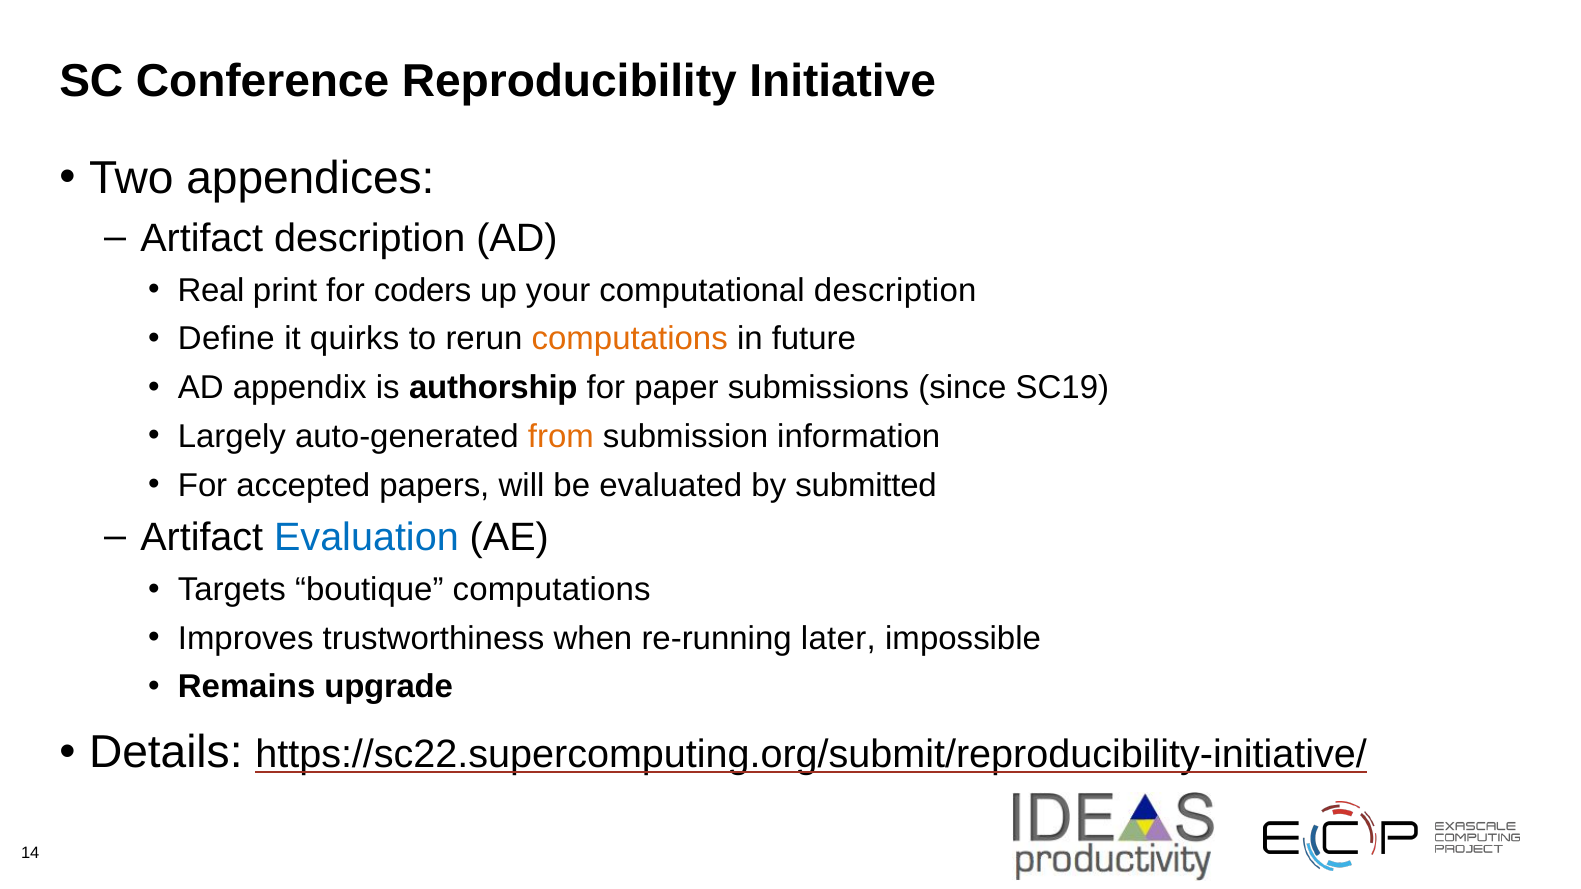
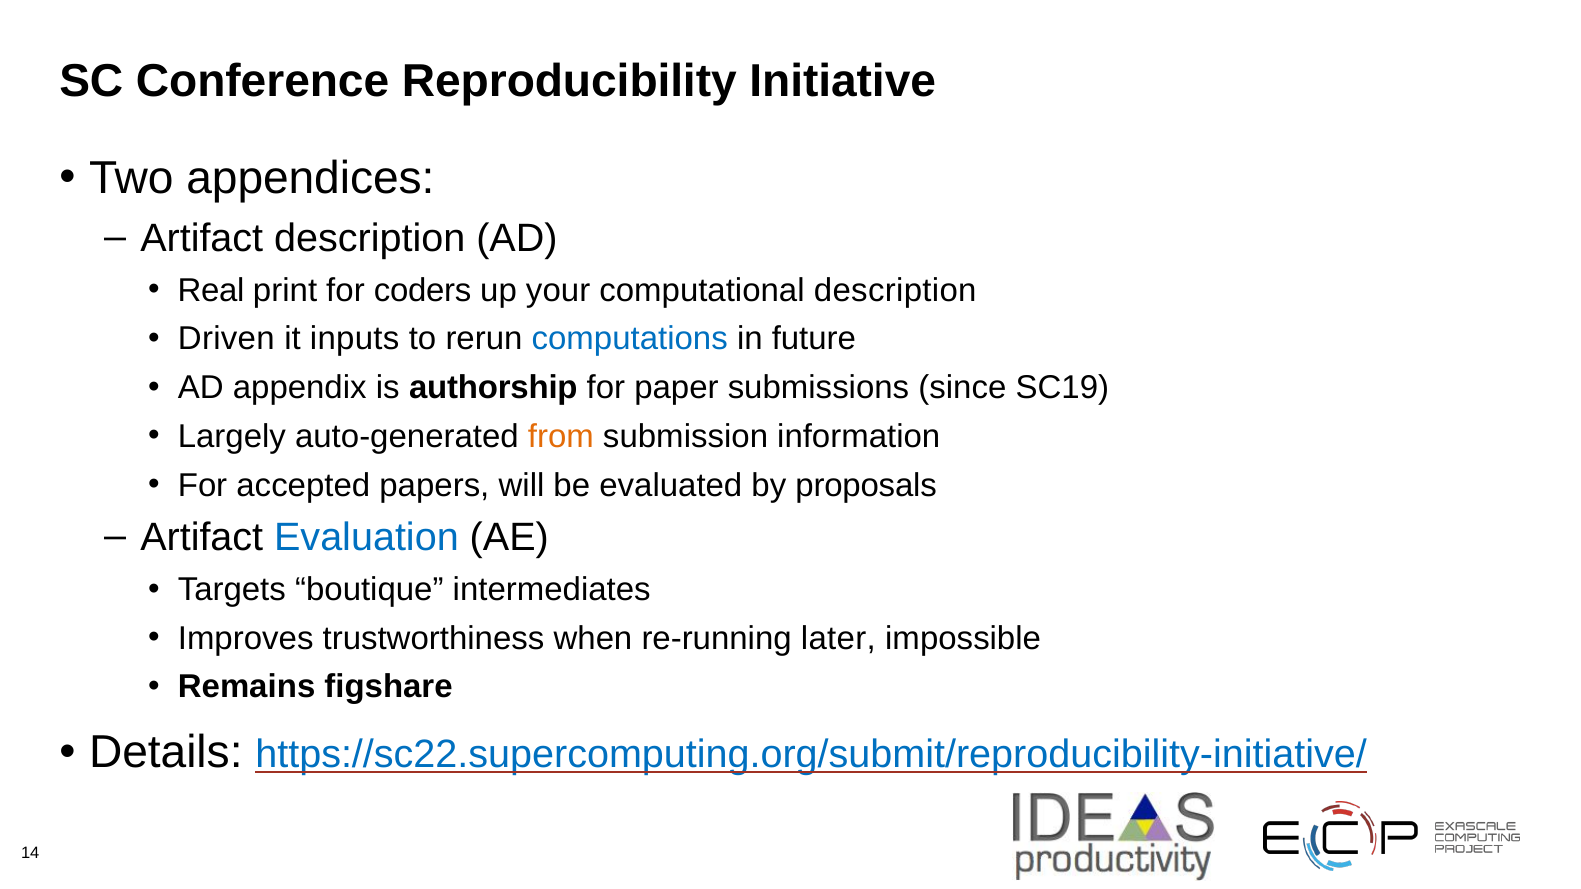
Define: Define -> Driven (226, 339)
quirks: quirks -> inputs (355, 339)
computations colour: orange -> blue (630, 339)
submitted: submitted -> proposals (866, 485)
boutique computations: computations -> intermediates (552, 590)
upgrade: upgrade -> figshare (389, 688)
https://sc22.supercomputing.org/submit/reproducibility-initiative/ colour: black -> blue (811, 755)
